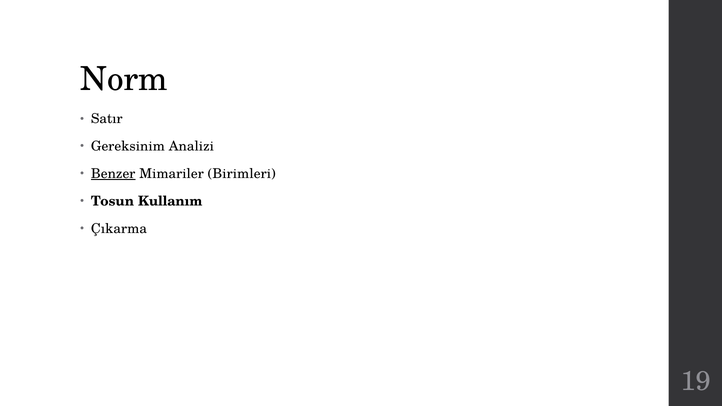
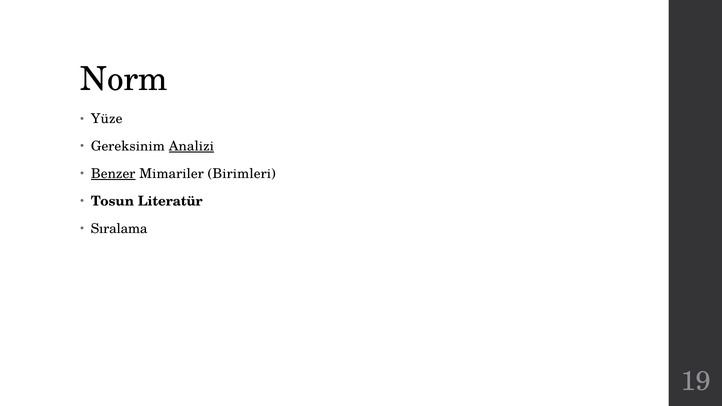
Satır: Satır -> Yüze (107, 119)
Analizi underline: none -> present (191, 146)
Kullanım: Kullanım -> Literatür (170, 201)
Çıkarma: Çıkarma -> Sıralama (119, 229)
